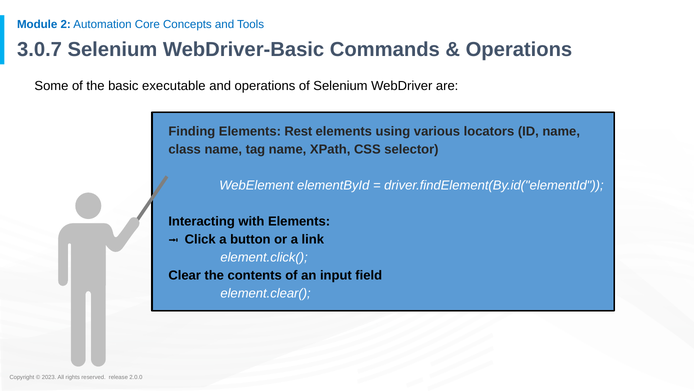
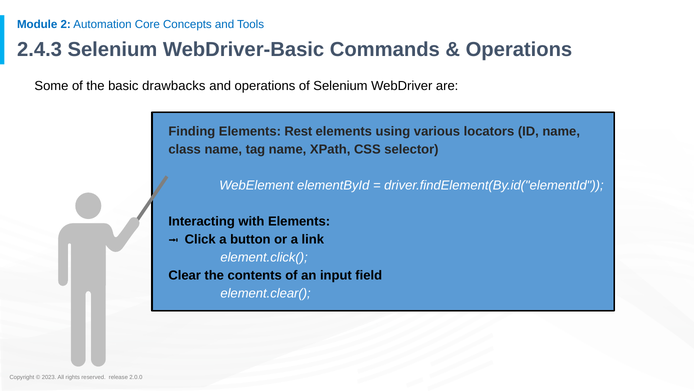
3.0.7: 3.0.7 -> 2.4.3 (40, 49)
executable: executable -> drawbacks (174, 86)
